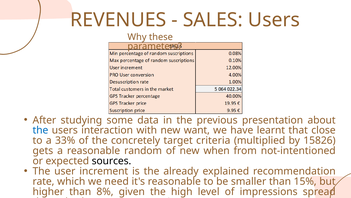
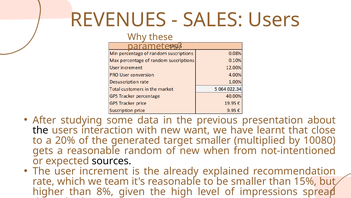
the colour: blue -> black (40, 130)
33%: 33% -> 20% (65, 140)
concretely: concretely -> generated (136, 140)
target criteria: criteria -> smaller (213, 140)
15826: 15826 -> 10080 (319, 140)
need: need -> team (117, 181)
